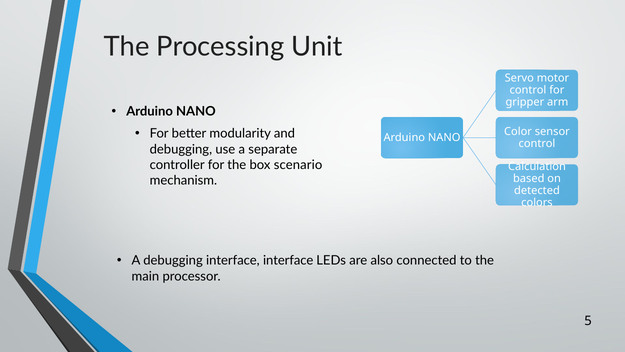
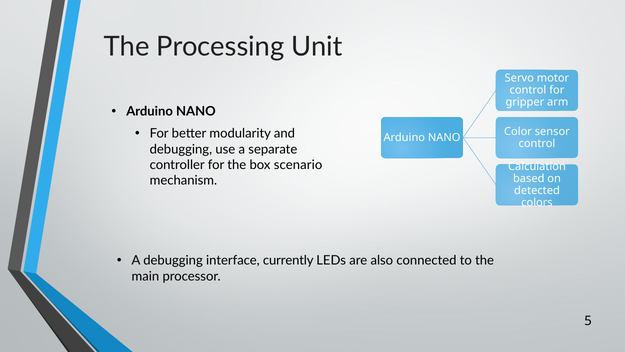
interface interface: interface -> currently (288, 260)
